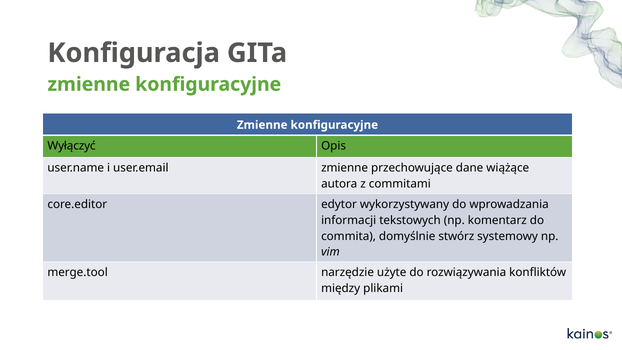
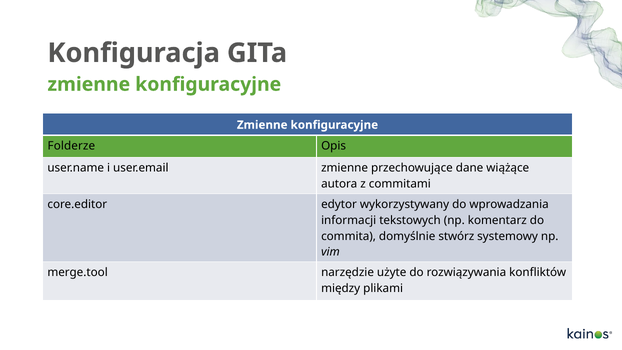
Wyłączyć: Wyłączyć -> Folderze (71, 146)
